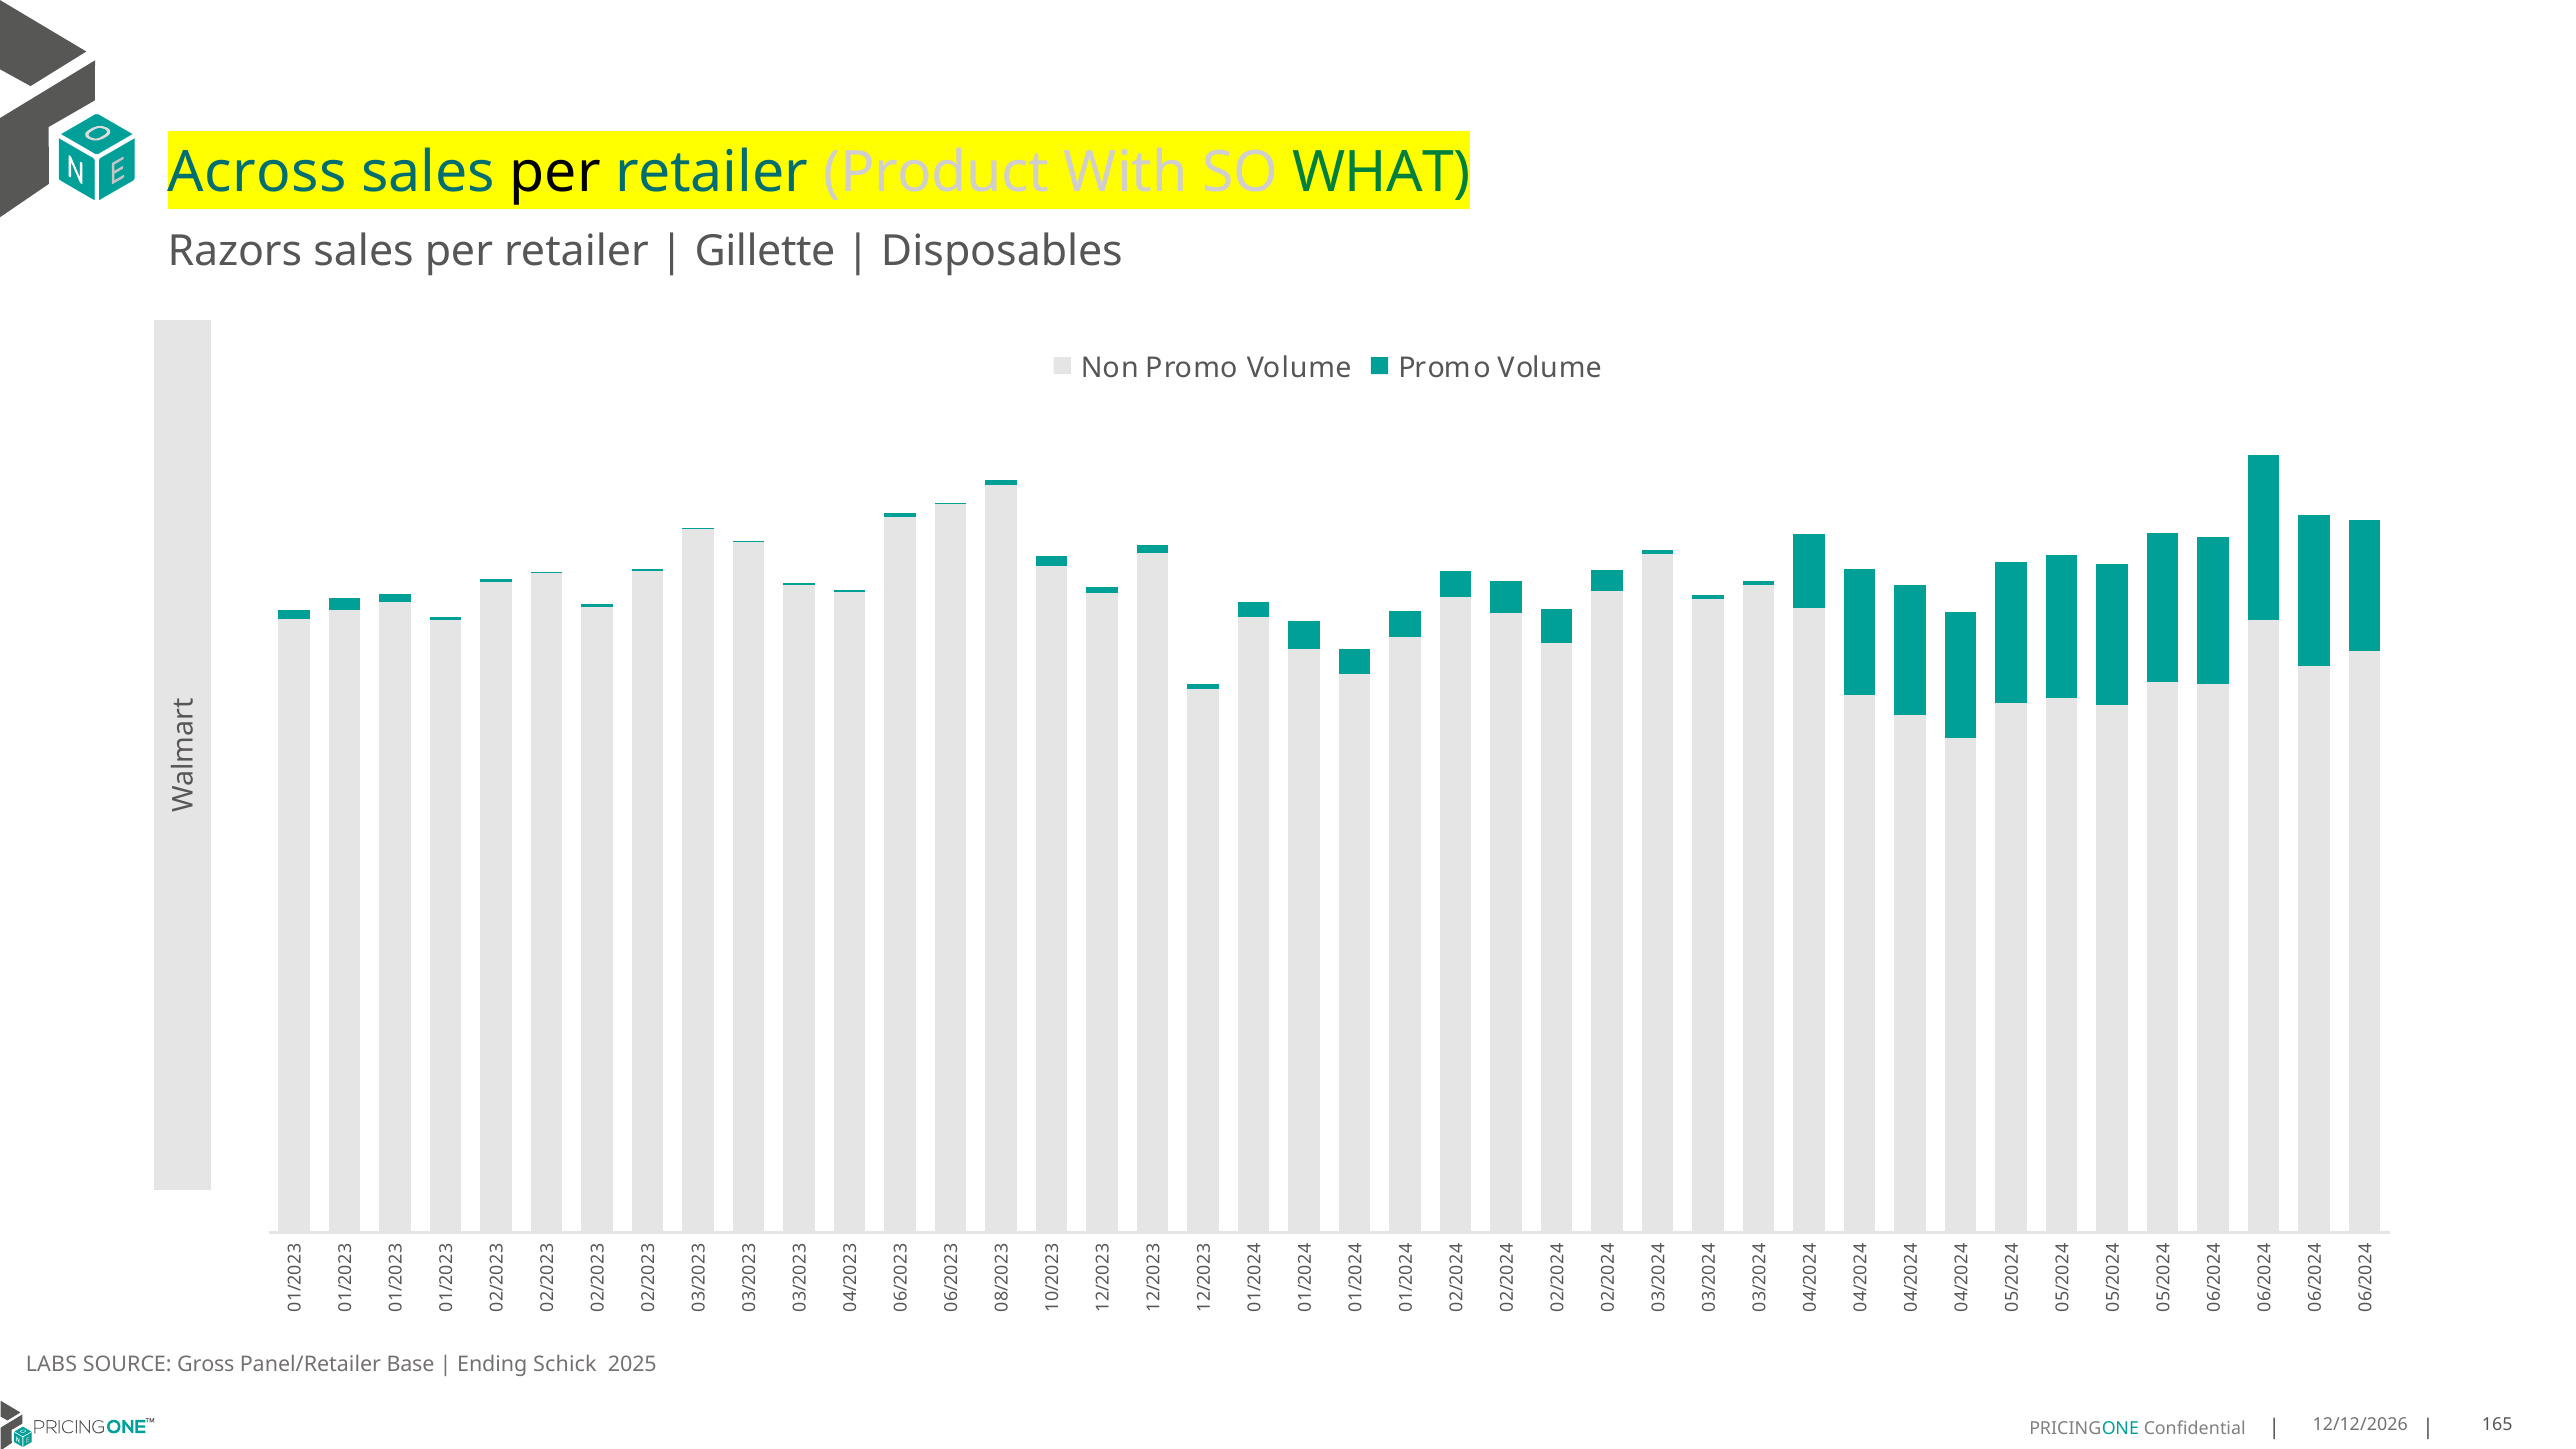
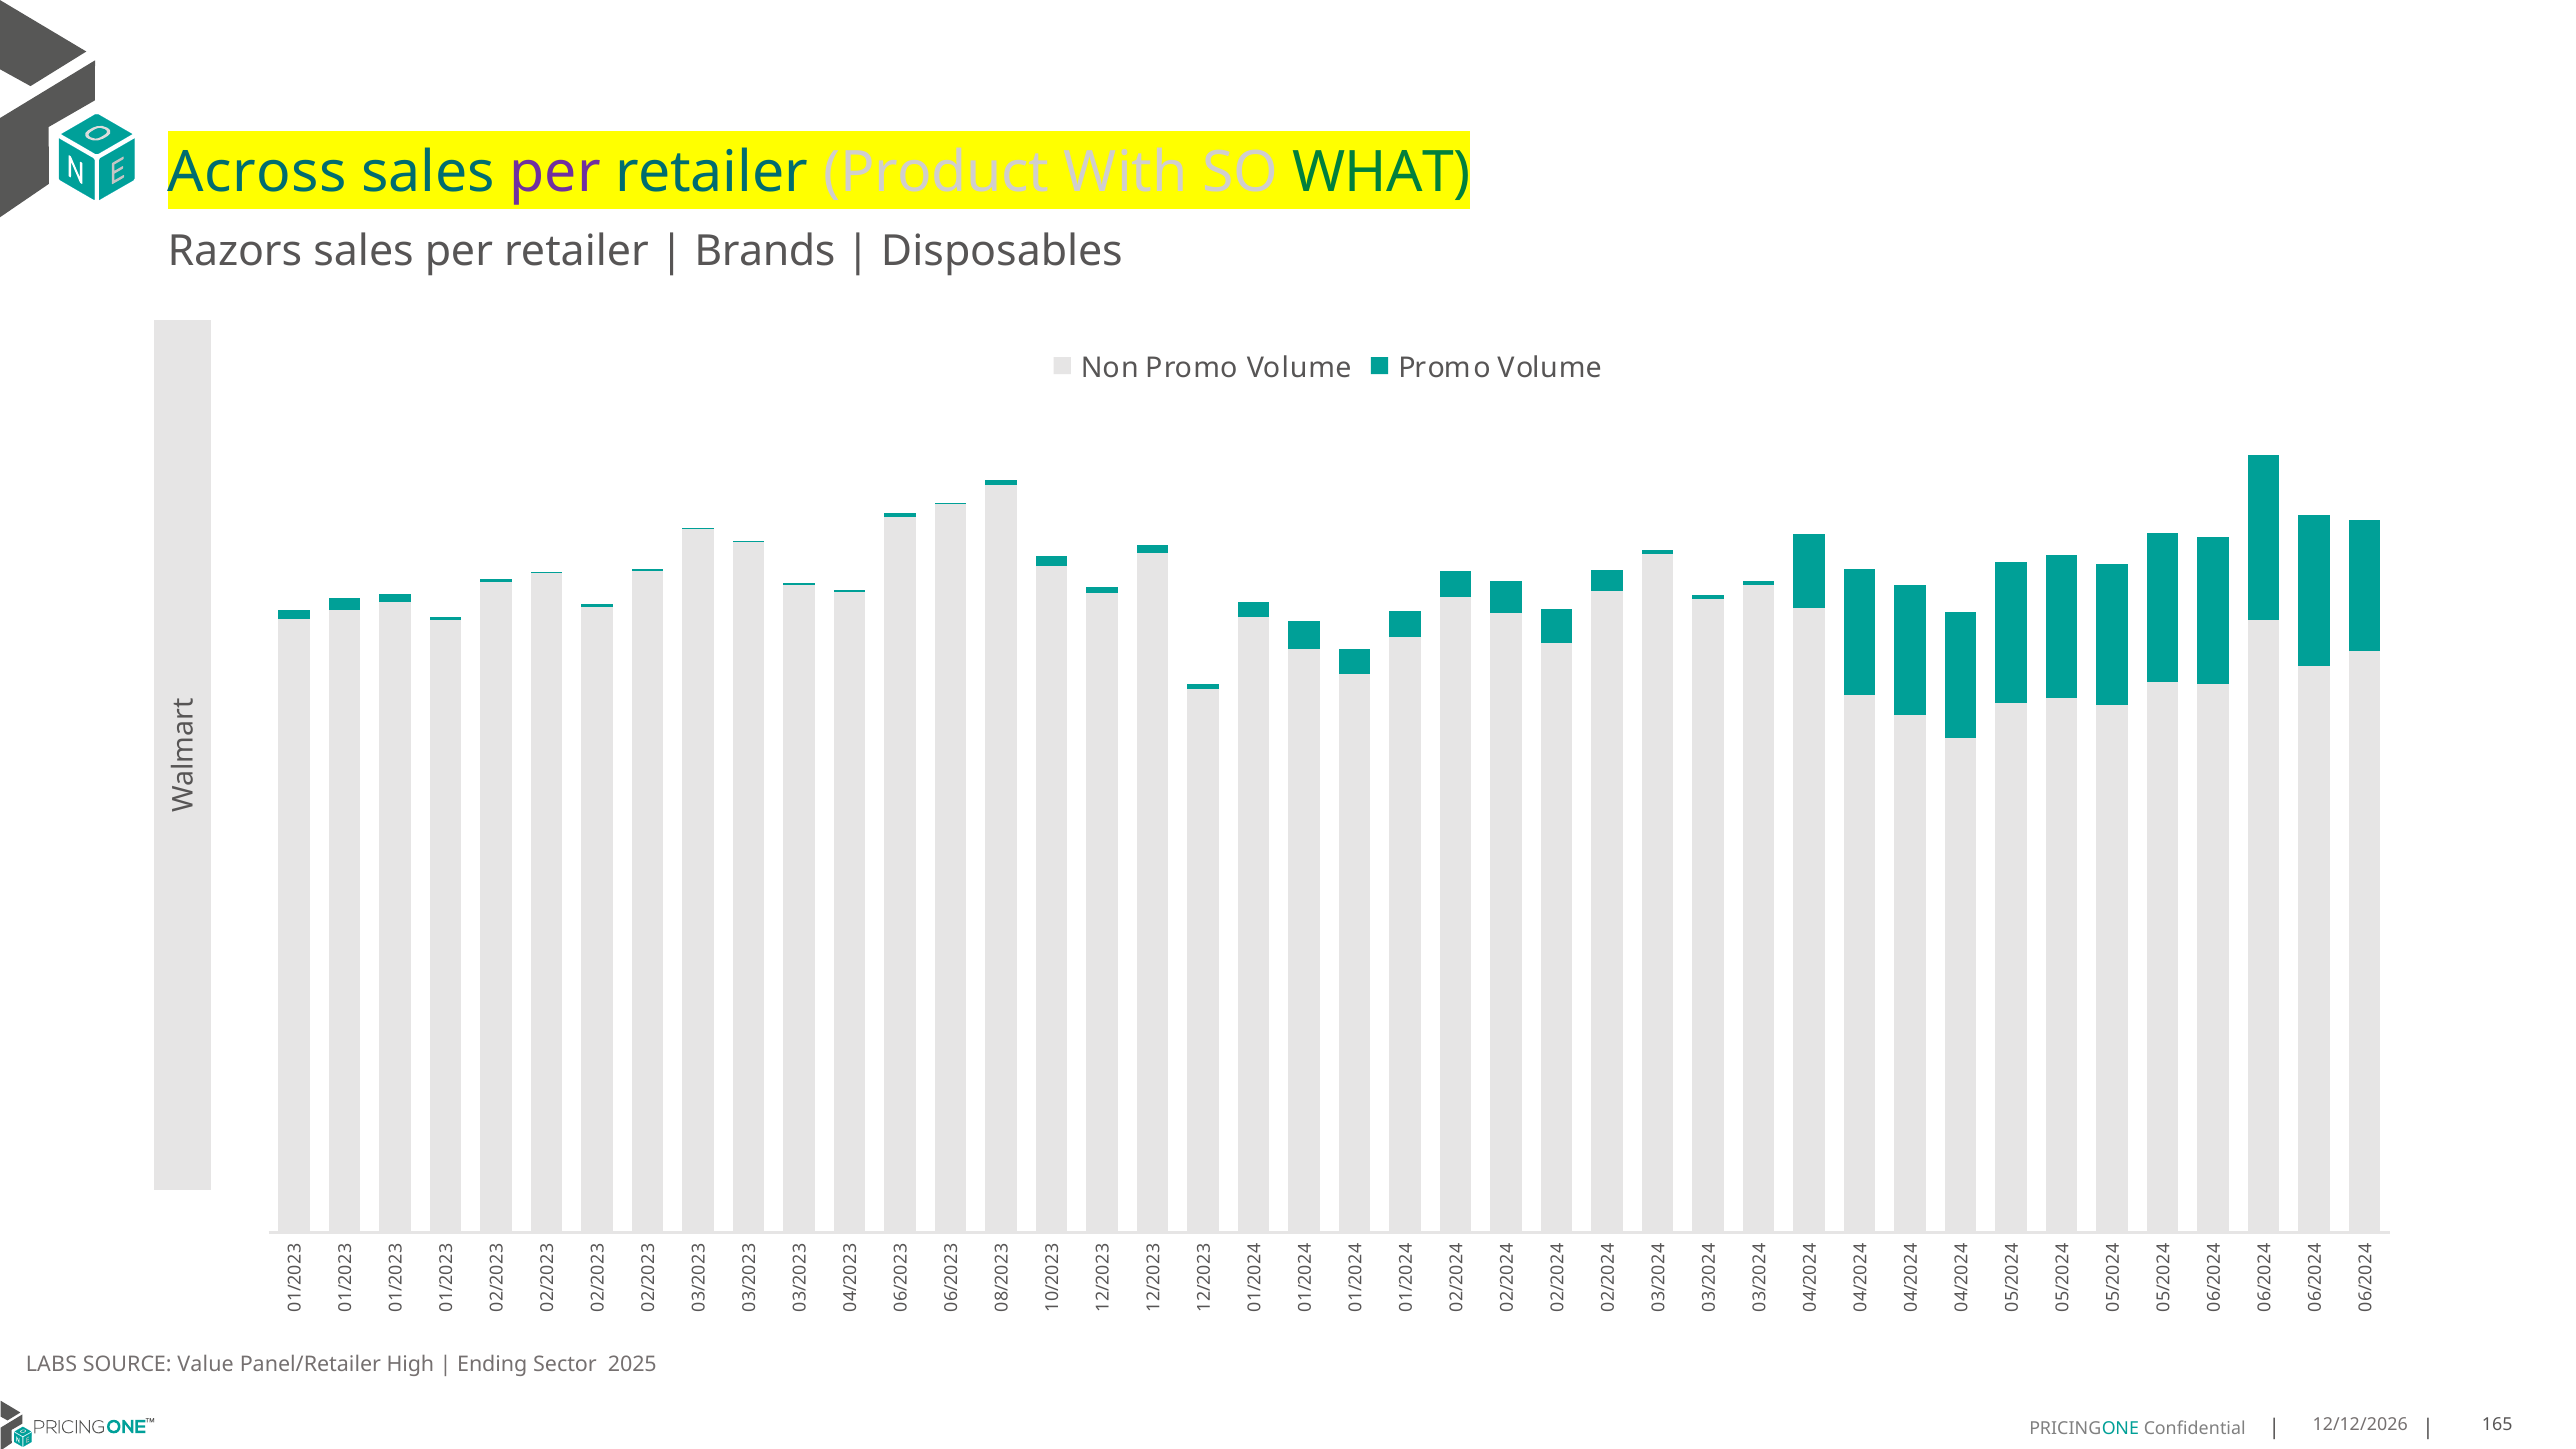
per colour: black -> purple (555, 173)
Gillette: Gillette -> Brands (765, 251)
Gross: Gross -> Value (206, 1365)
Base: Base -> High (410, 1365)
Schick: Schick -> Sector (565, 1365)
